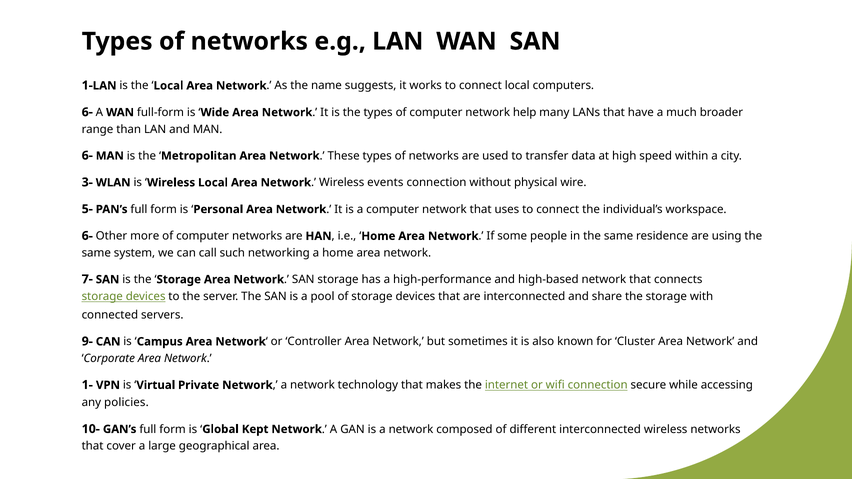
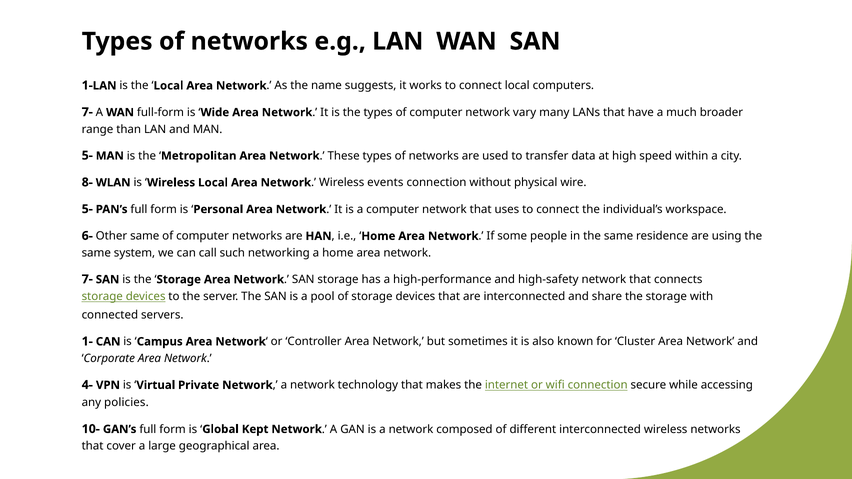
6-: 6- -> 7- (87, 112)
help: help -> vary (525, 112)
6-: 6- -> 5- (87, 156)
3-: 3- -> 8- (87, 182)
Other more: more -> same (145, 236)
high-based: high-based -> high-safety (548, 280)
9-: 9- -> 1- (87, 341)
1-: 1- -> 4- (87, 385)
